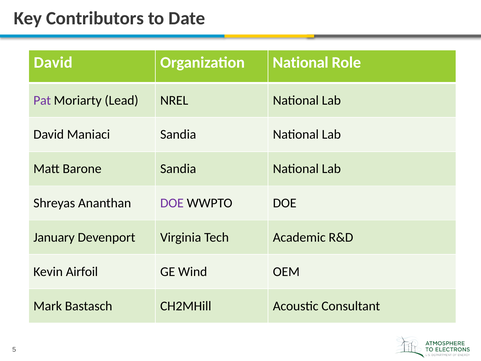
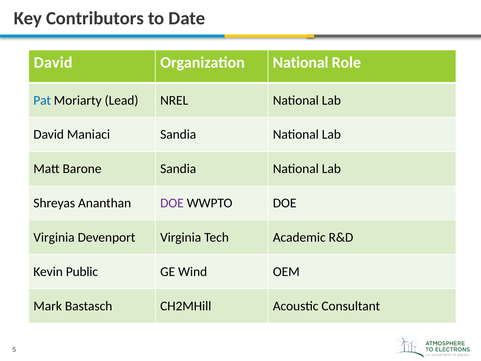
Pat colour: purple -> blue (42, 100)
January: January -> Virginia (54, 237)
Airfoil: Airfoil -> Public (82, 272)
